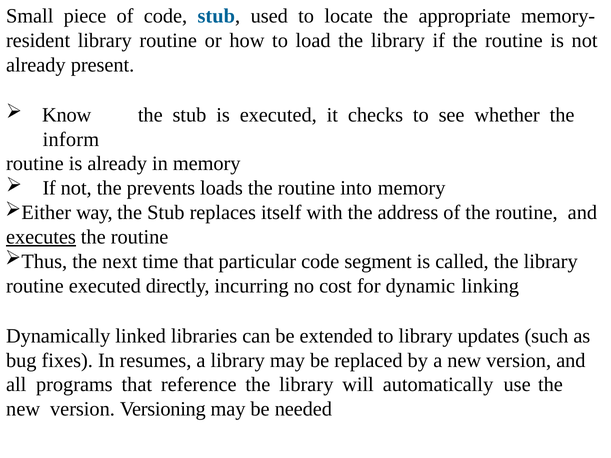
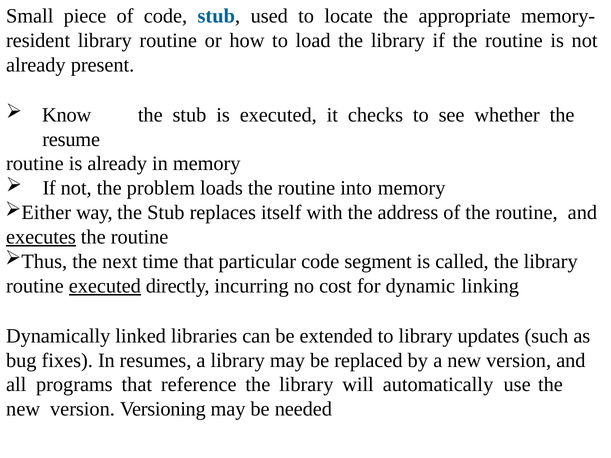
inform: inform -> resume (71, 139)
prevents: prevents -> problem (161, 188)
executed underline: none -> present (105, 286)
